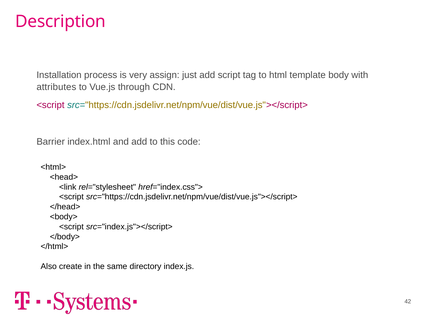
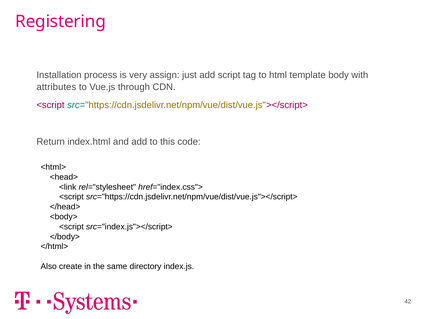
Description: Description -> Registering (61, 22)
Barrier: Barrier -> Return (51, 142)
